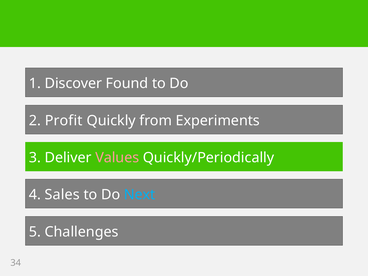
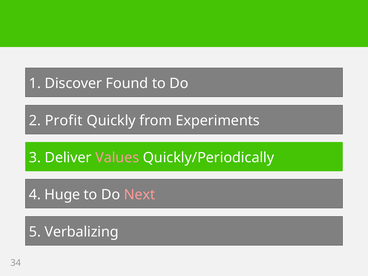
Sales: Sales -> Huge (62, 195)
Next colour: light blue -> pink (140, 195)
Challenges: Challenges -> Verbalizing (82, 232)
